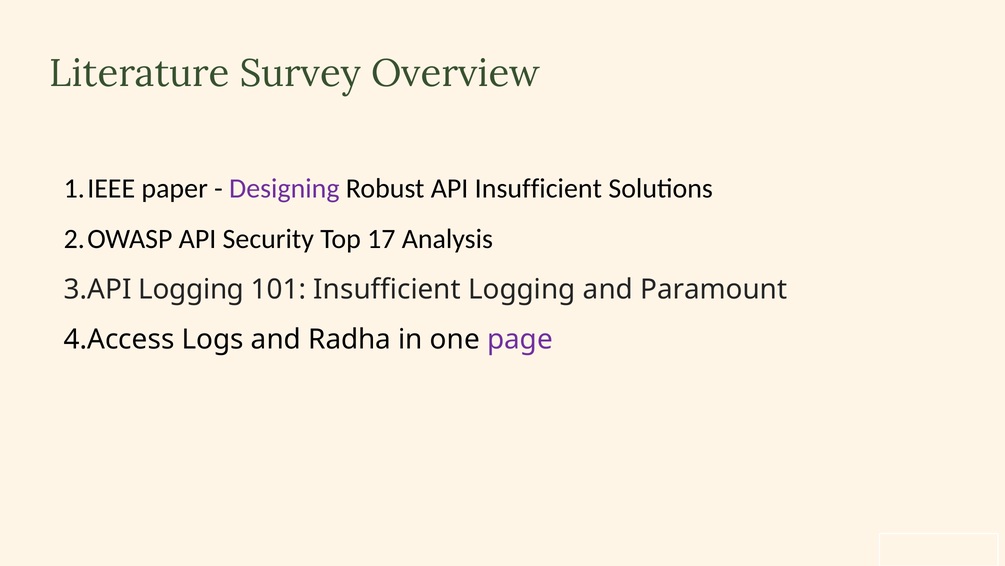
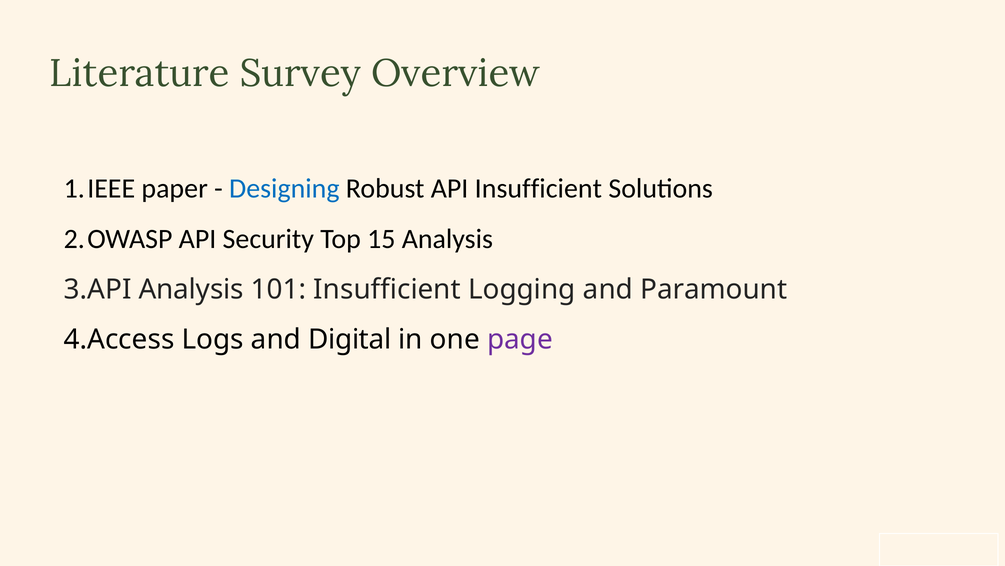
Designing colour: purple -> blue (284, 188)
17: 17 -> 15 (381, 239)
Logging: Logging -> Analysis (191, 289)
Radha: Radha -> Digital (350, 339)
